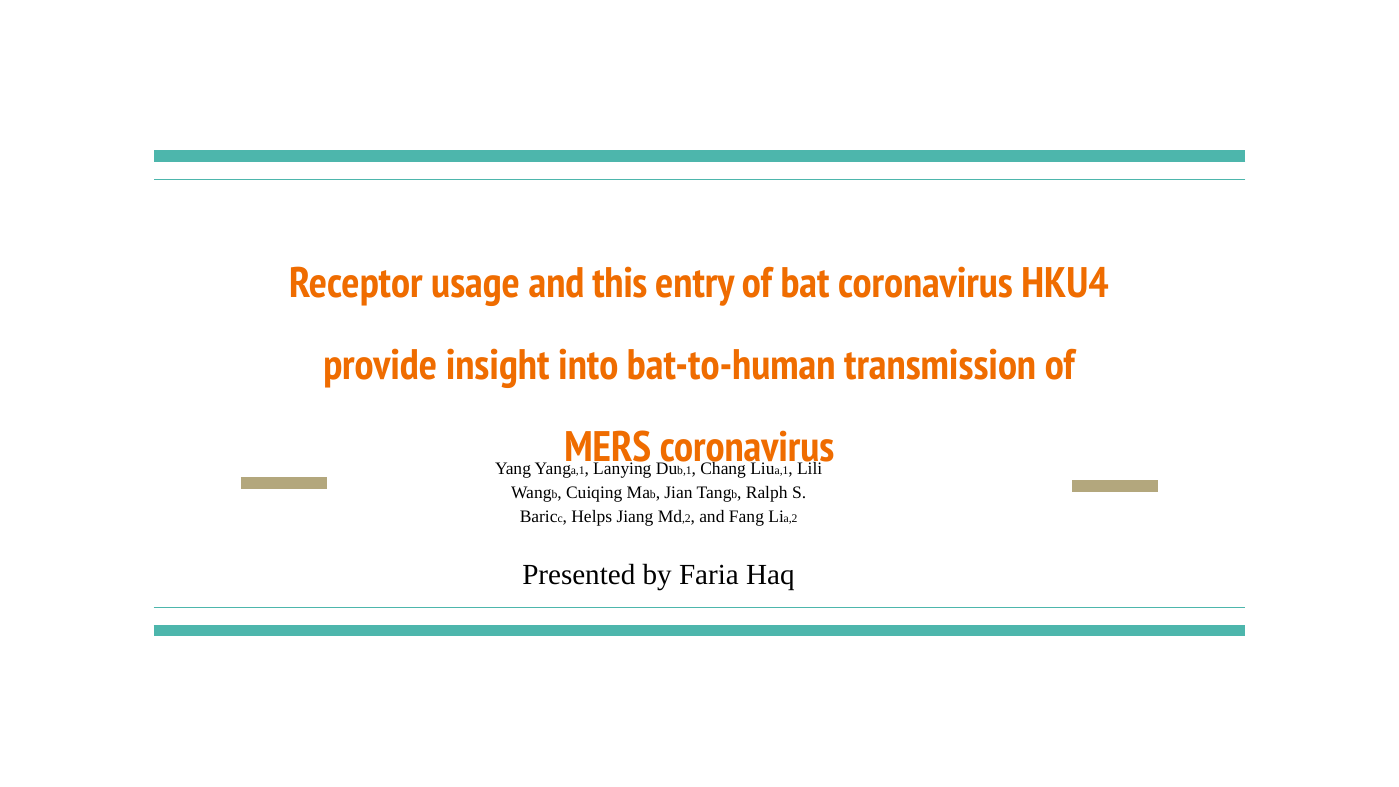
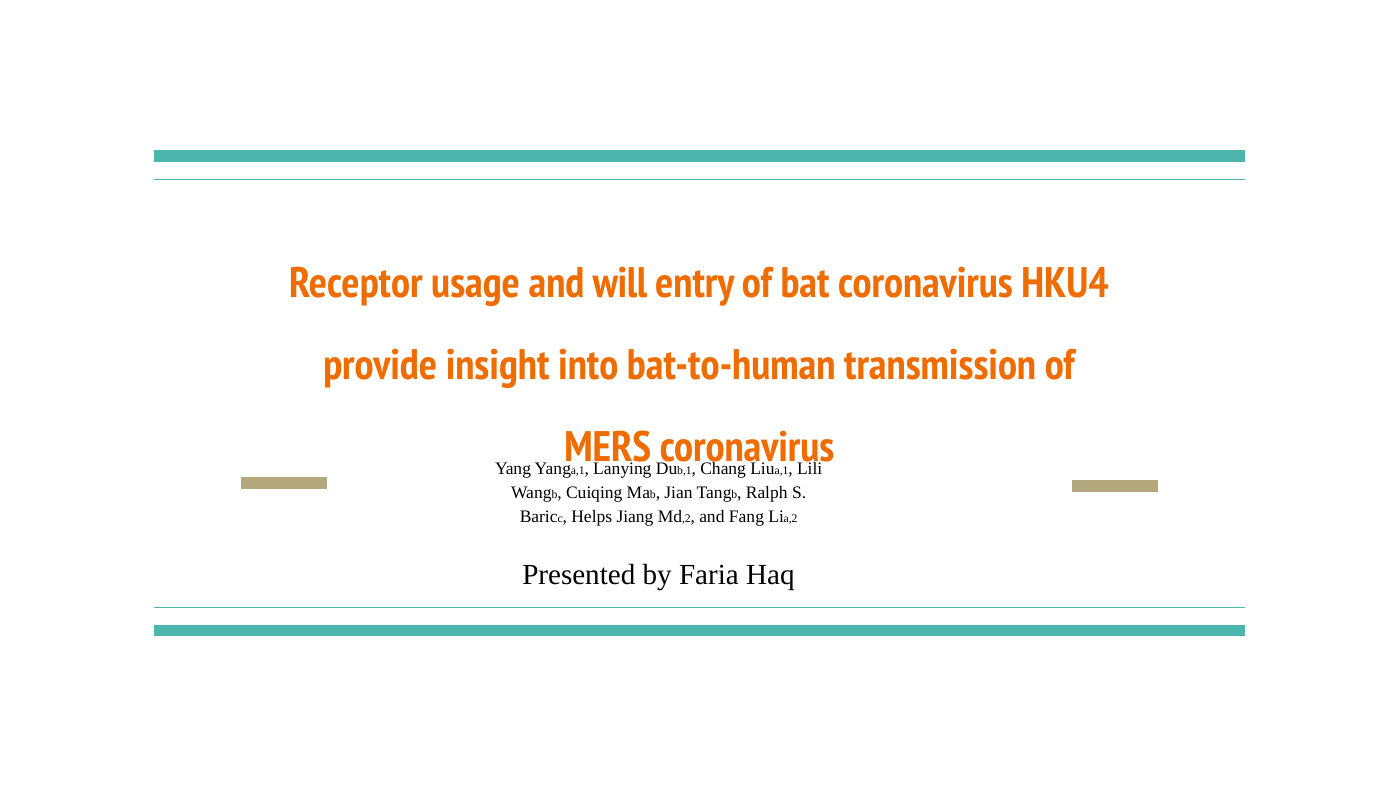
this: this -> will (620, 283)
